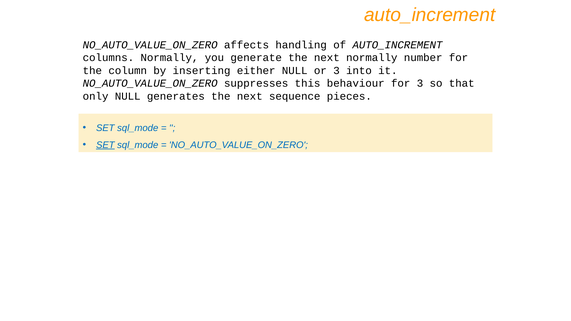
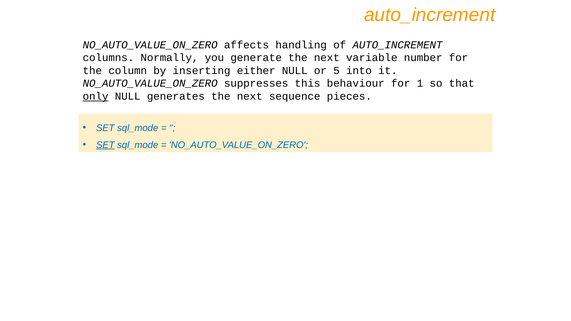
next normally: normally -> variable (372, 58)
or 3: 3 -> 5 (336, 71)
for 3: 3 -> 1 (420, 83)
only underline: none -> present (96, 96)
